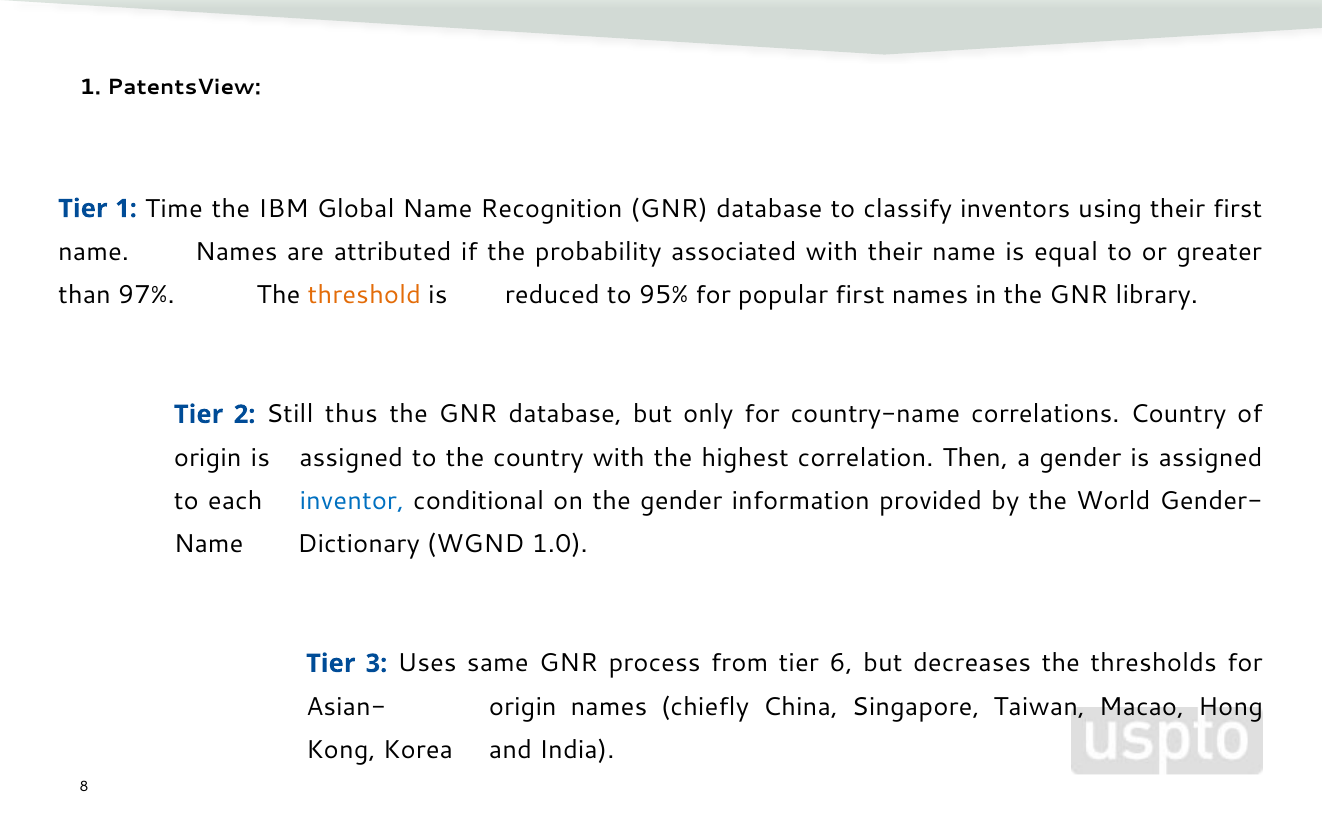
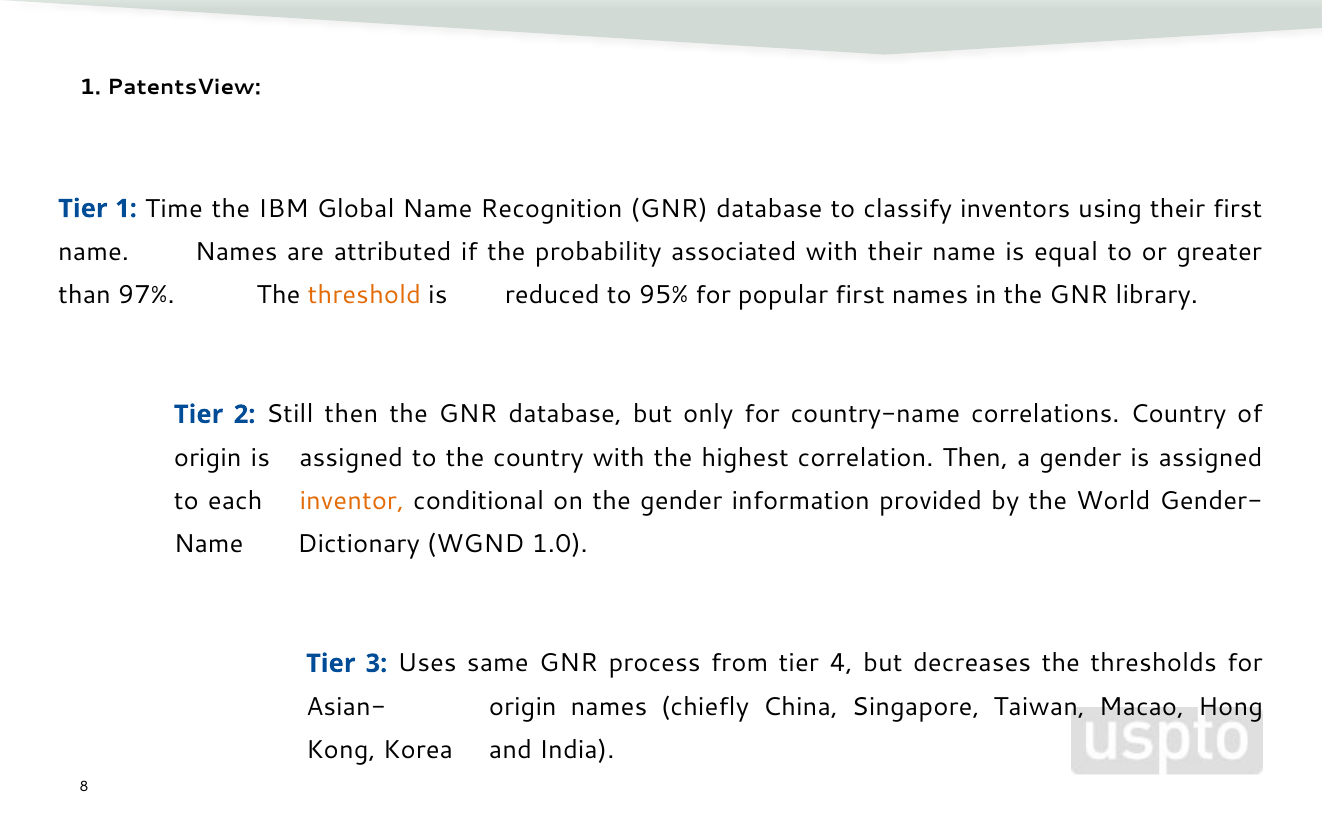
Still thus: thus -> then (351, 415)
inventor colour: blue -> orange (352, 501)
6: 6 -> 4 (841, 664)
